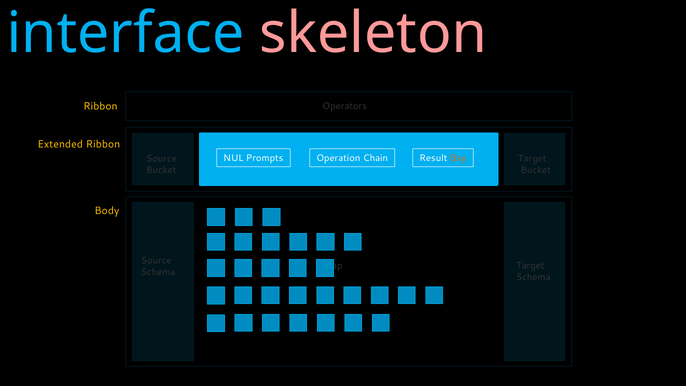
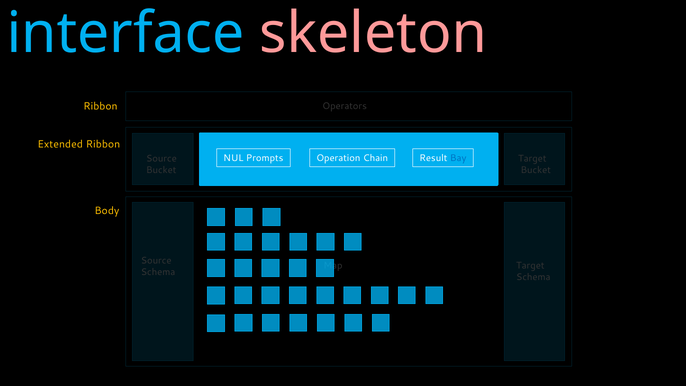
Bay colour: orange -> blue (458, 158)
